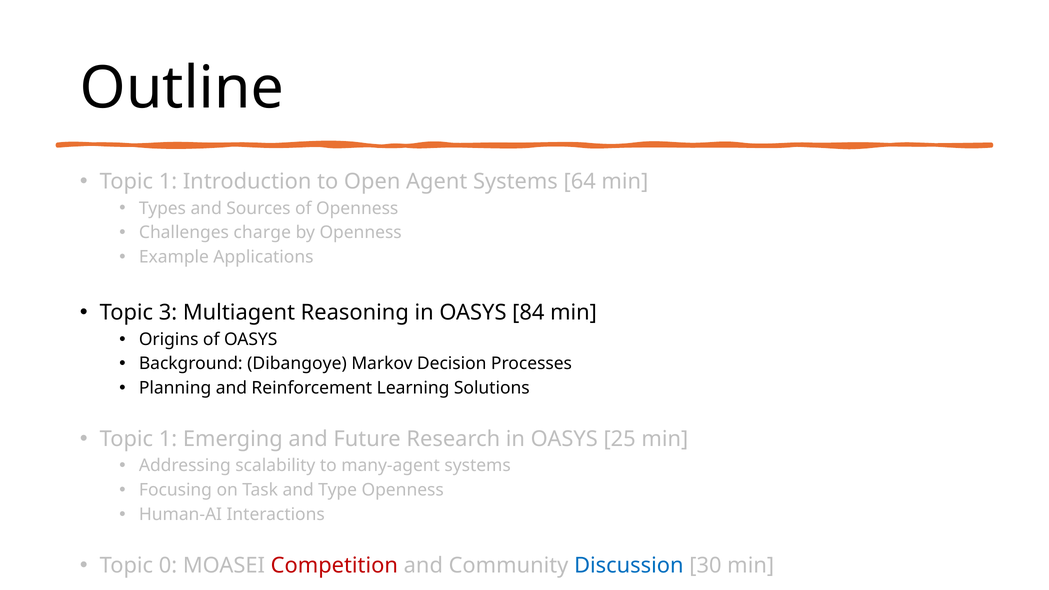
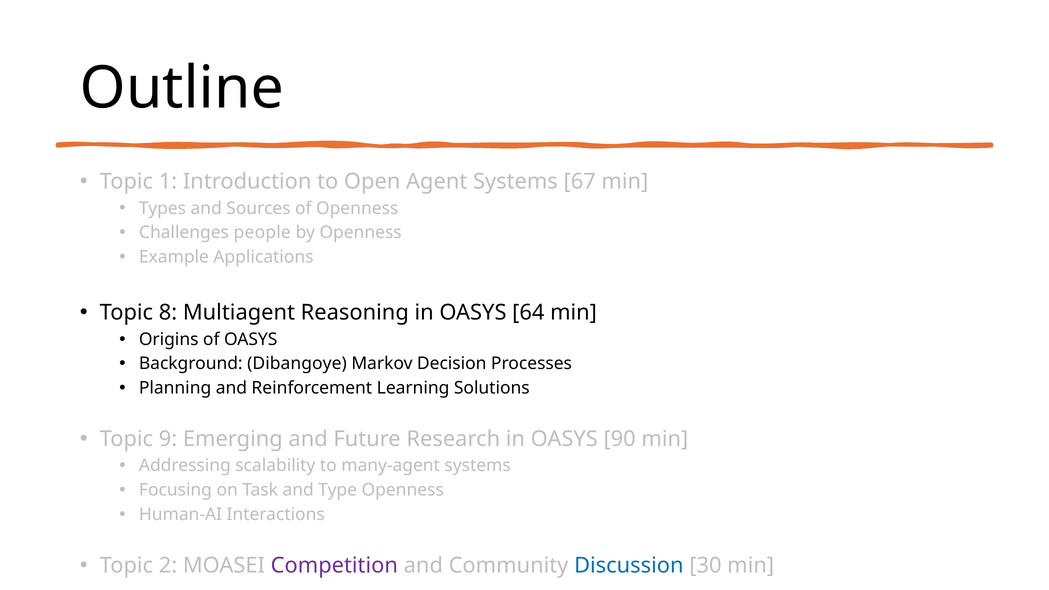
64: 64 -> 67 (580, 182)
charge: charge -> people (262, 233)
3: 3 -> 8 (168, 313)
84: 84 -> 64 (528, 313)
1: 1 -> 9 (168, 439)
25: 25 -> 90 (620, 439)
0: 0 -> 2 (168, 565)
Competition colour: red -> purple (334, 565)
